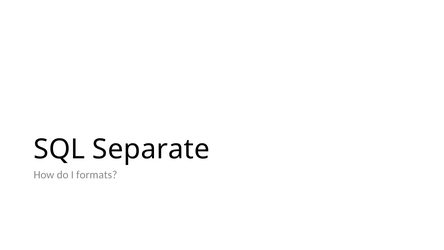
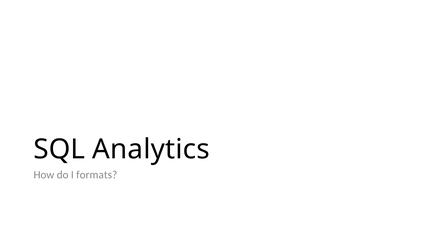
Separate: Separate -> Analytics (151, 149)
